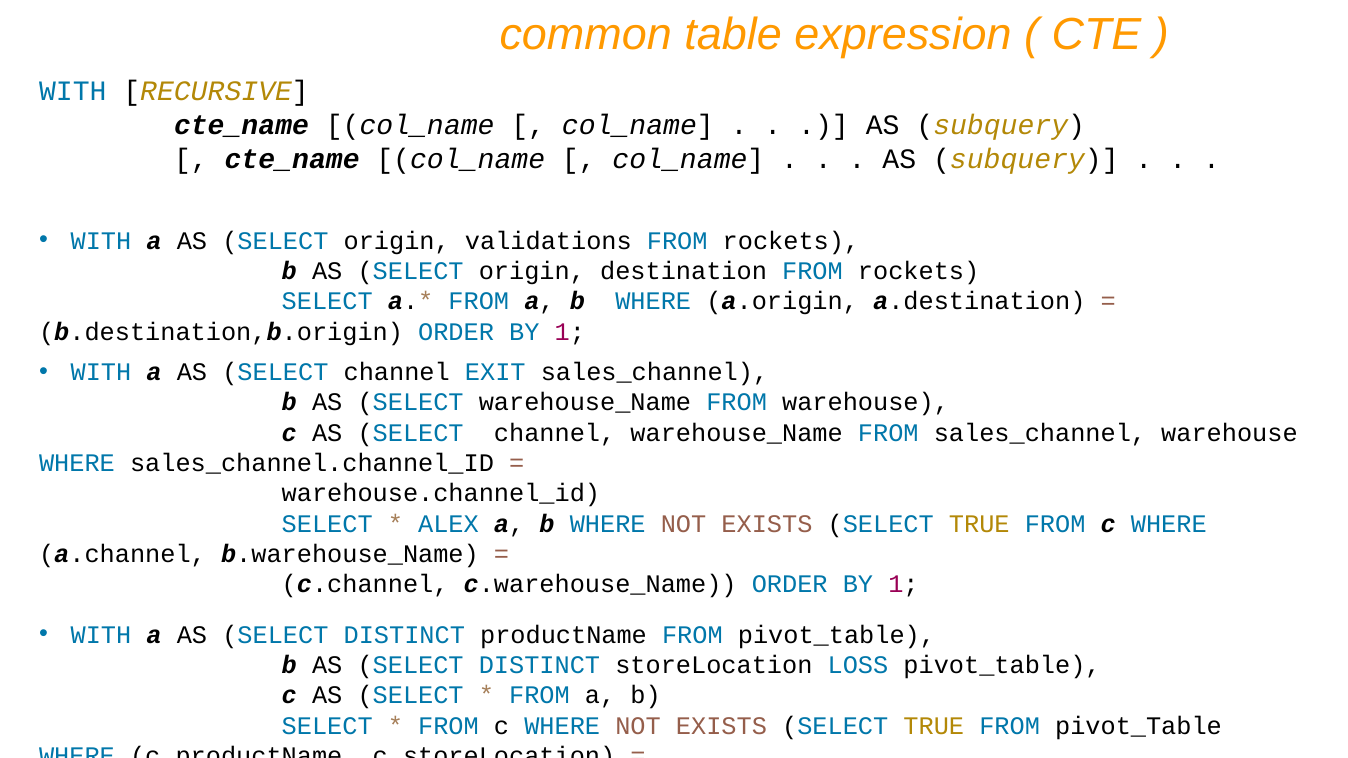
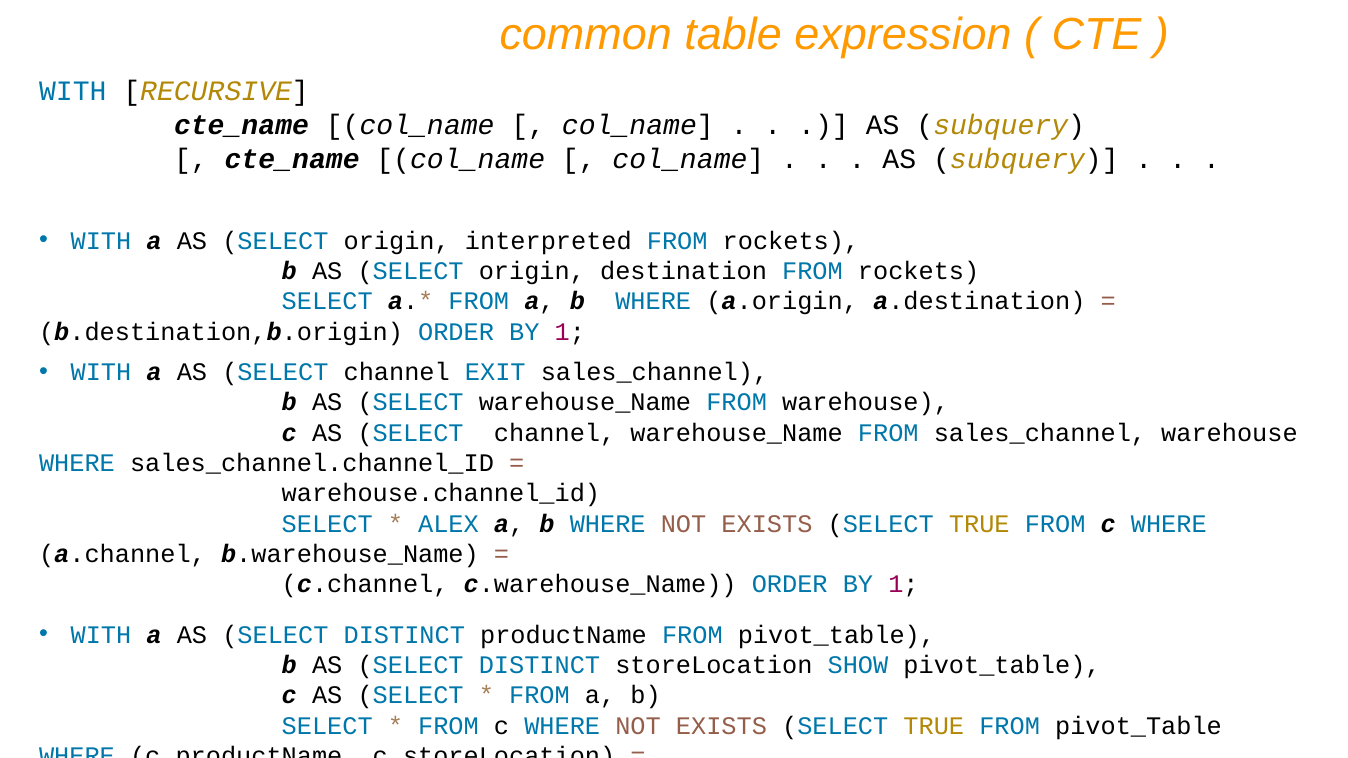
validations: validations -> interpreted (548, 241)
LOSS: LOSS -> SHOW (858, 665)
